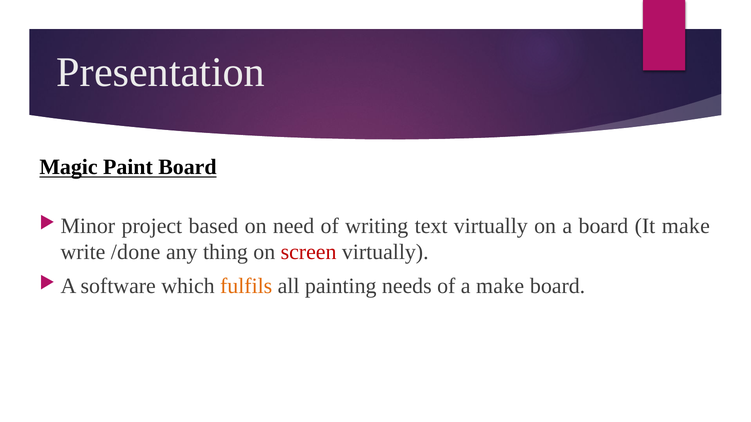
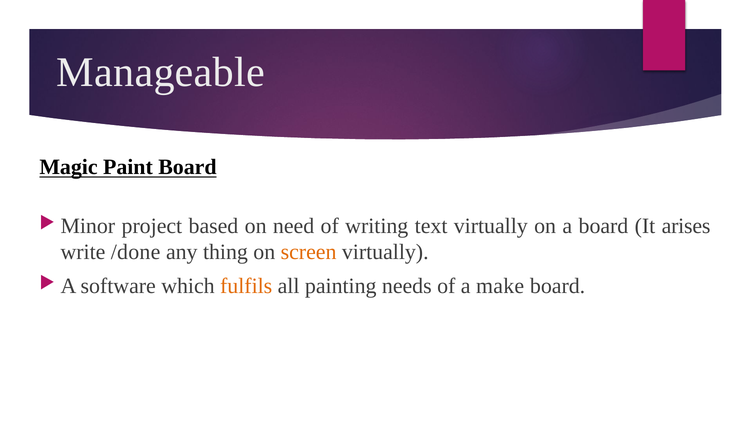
Presentation: Presentation -> Manageable (161, 72)
It make: make -> arises (686, 226)
screen colour: red -> orange (309, 252)
